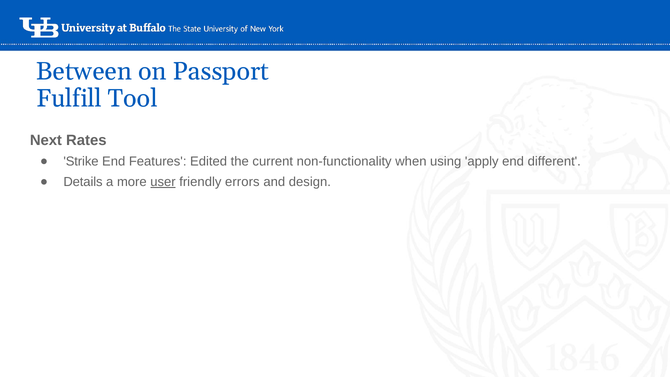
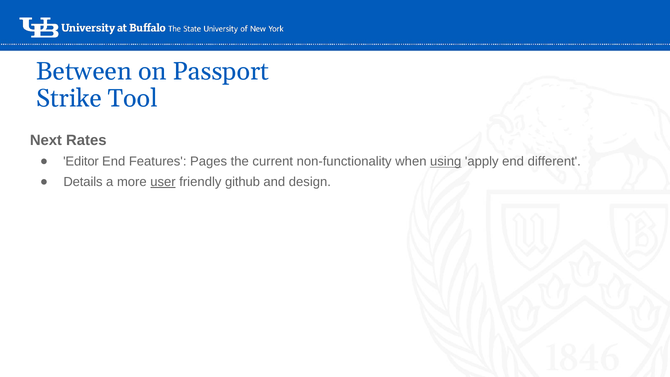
Fulfill: Fulfill -> Strike (69, 99)
Strike: Strike -> Editor (81, 162)
Edited: Edited -> Pages (209, 162)
using underline: none -> present (446, 162)
errors: errors -> github (242, 182)
